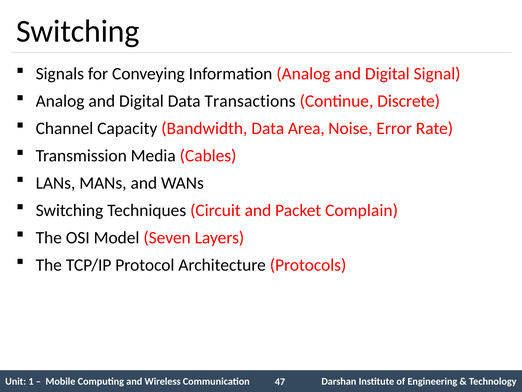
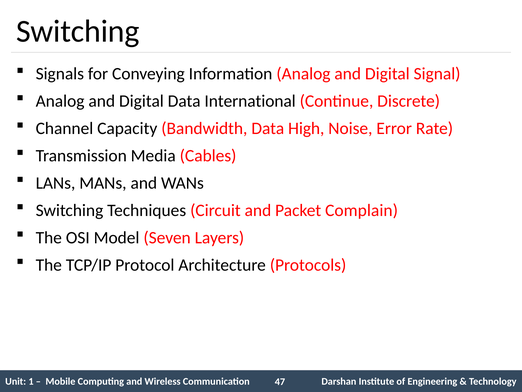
Transactions: Transactions -> International (250, 101)
Area: Area -> High (306, 128)
